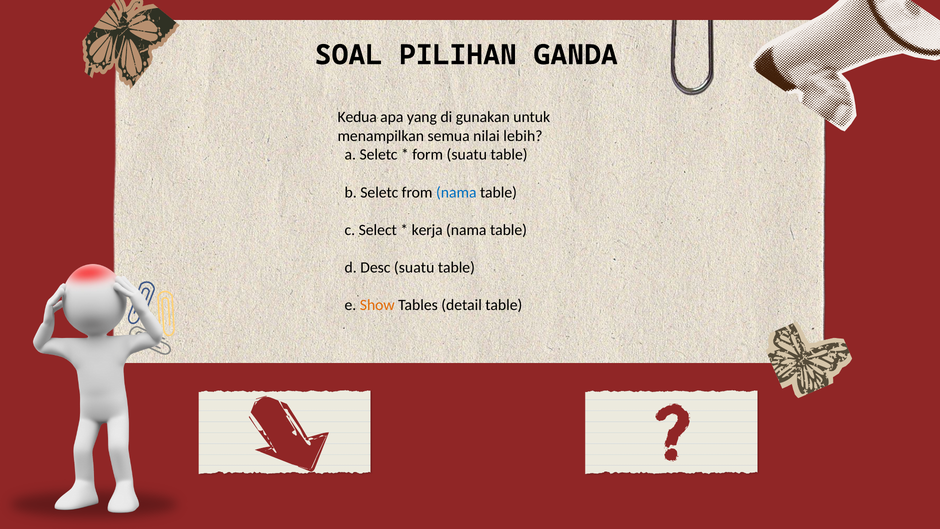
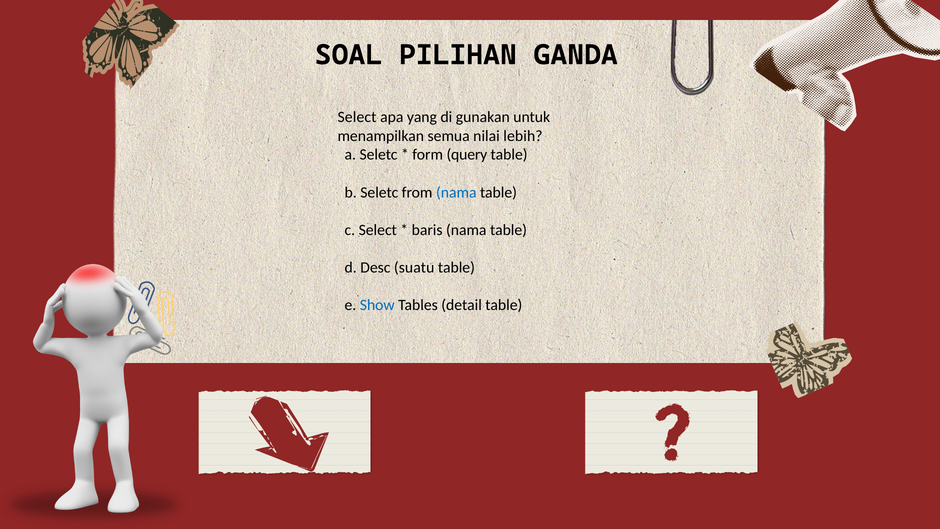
Kedua: Kedua -> Select (357, 117)
form suatu: suatu -> query (467, 155)
kerja: kerja -> baris (427, 230)
Show colour: orange -> blue (377, 305)
